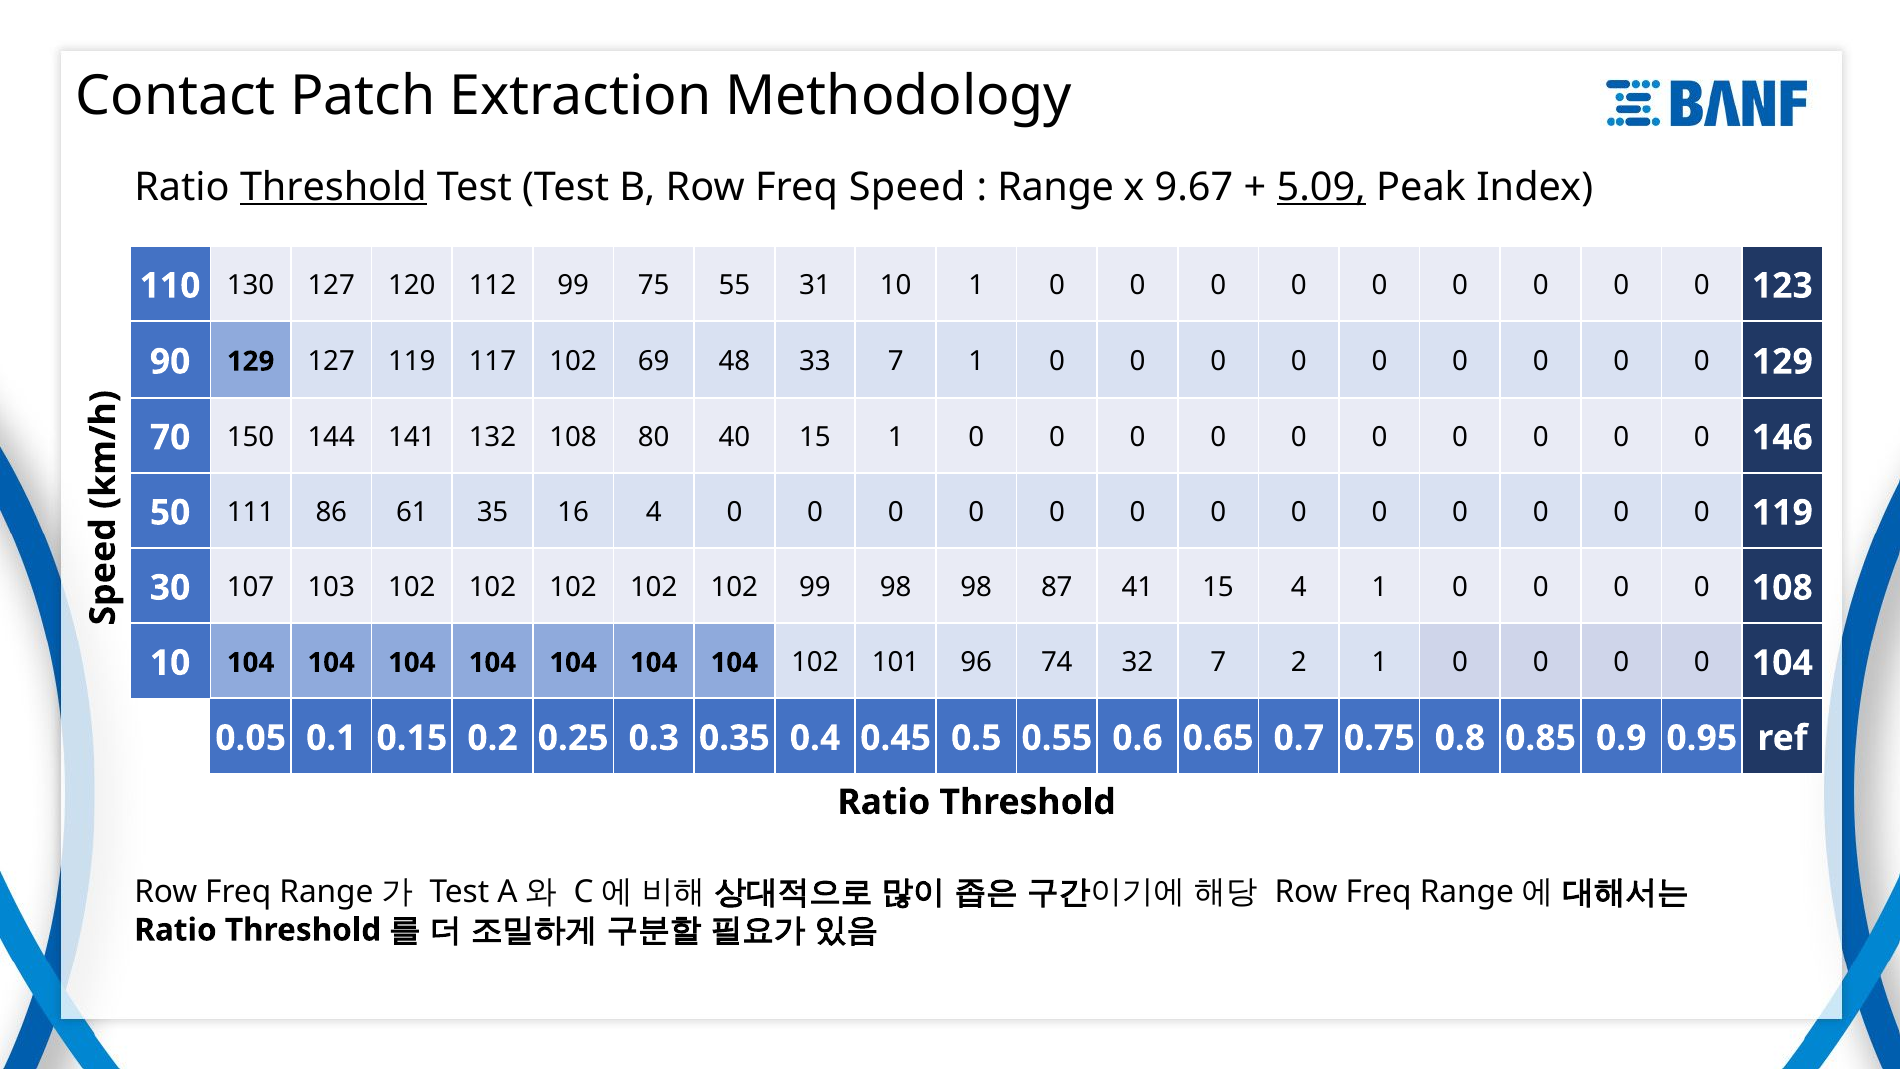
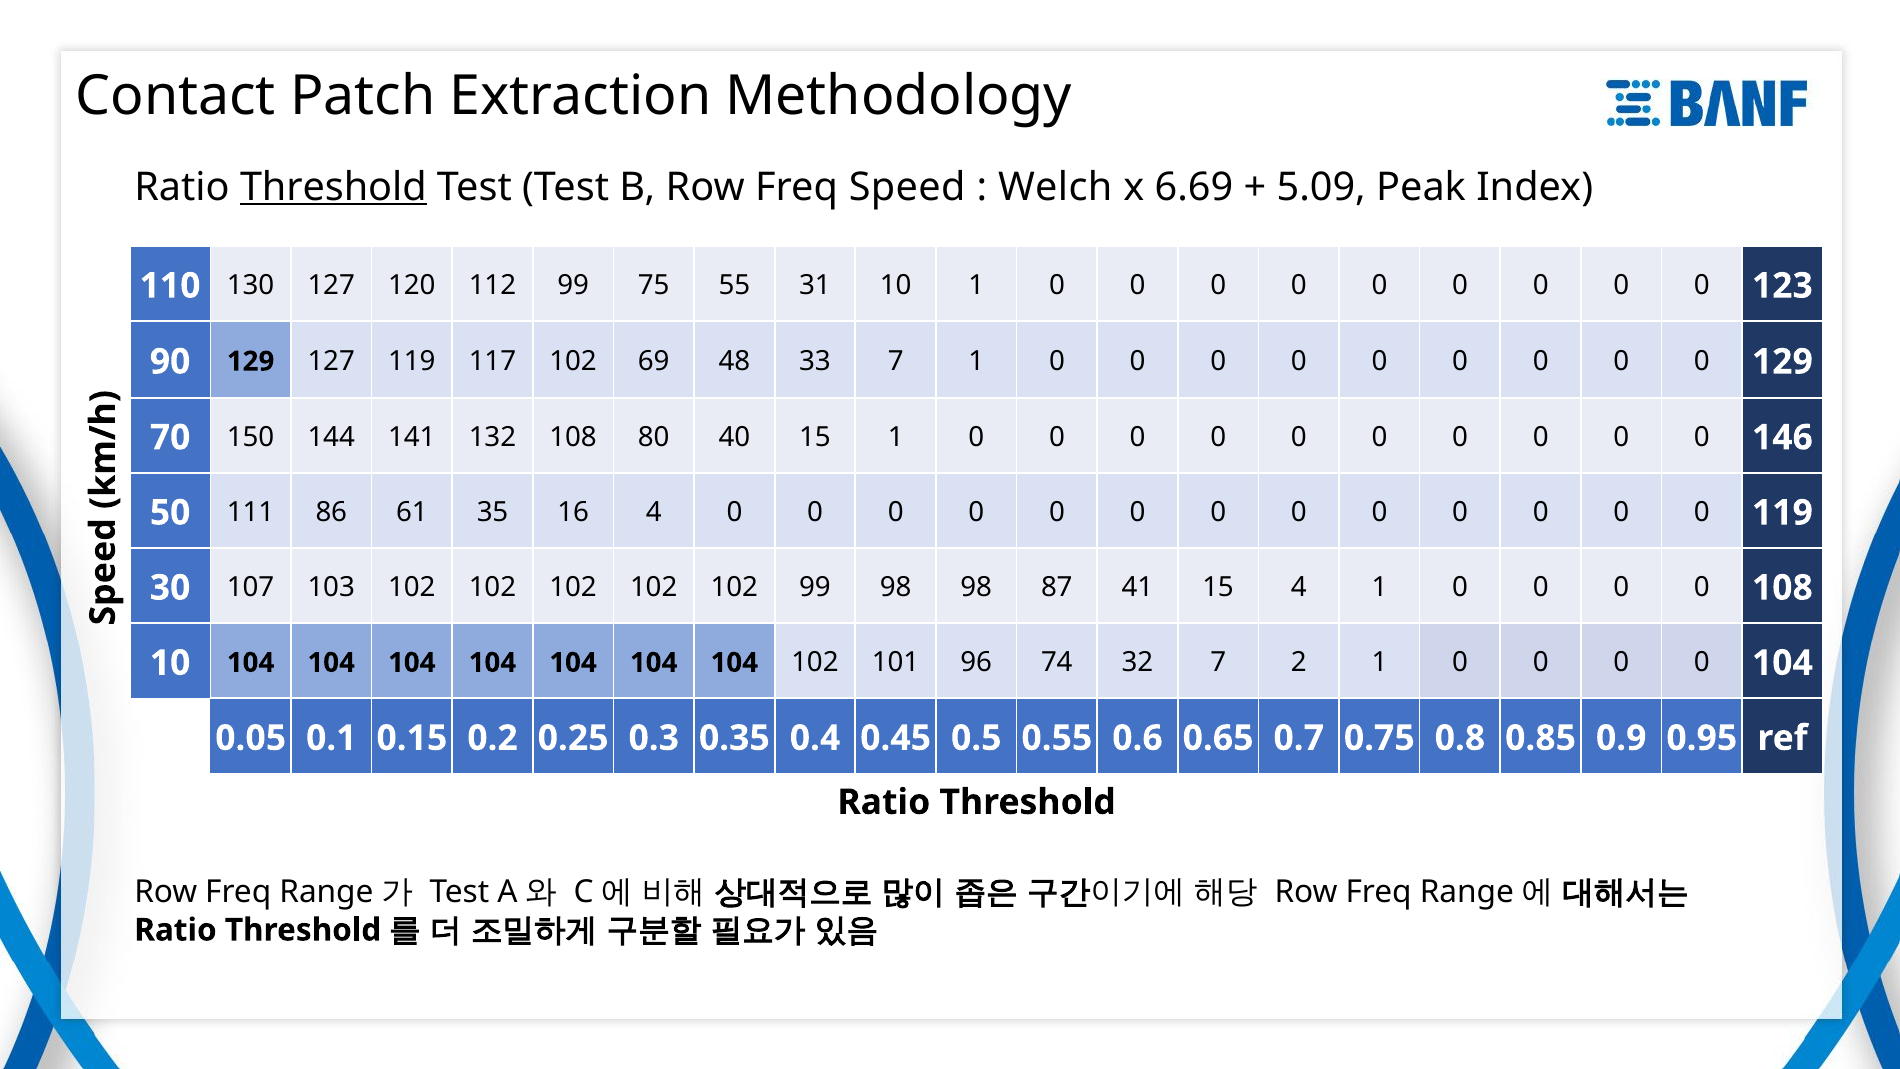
Range: Range -> Welch (1055, 187)
9.67: 9.67 -> 6.69 (1194, 187)
5.09 underline: present -> none (1321, 187)
